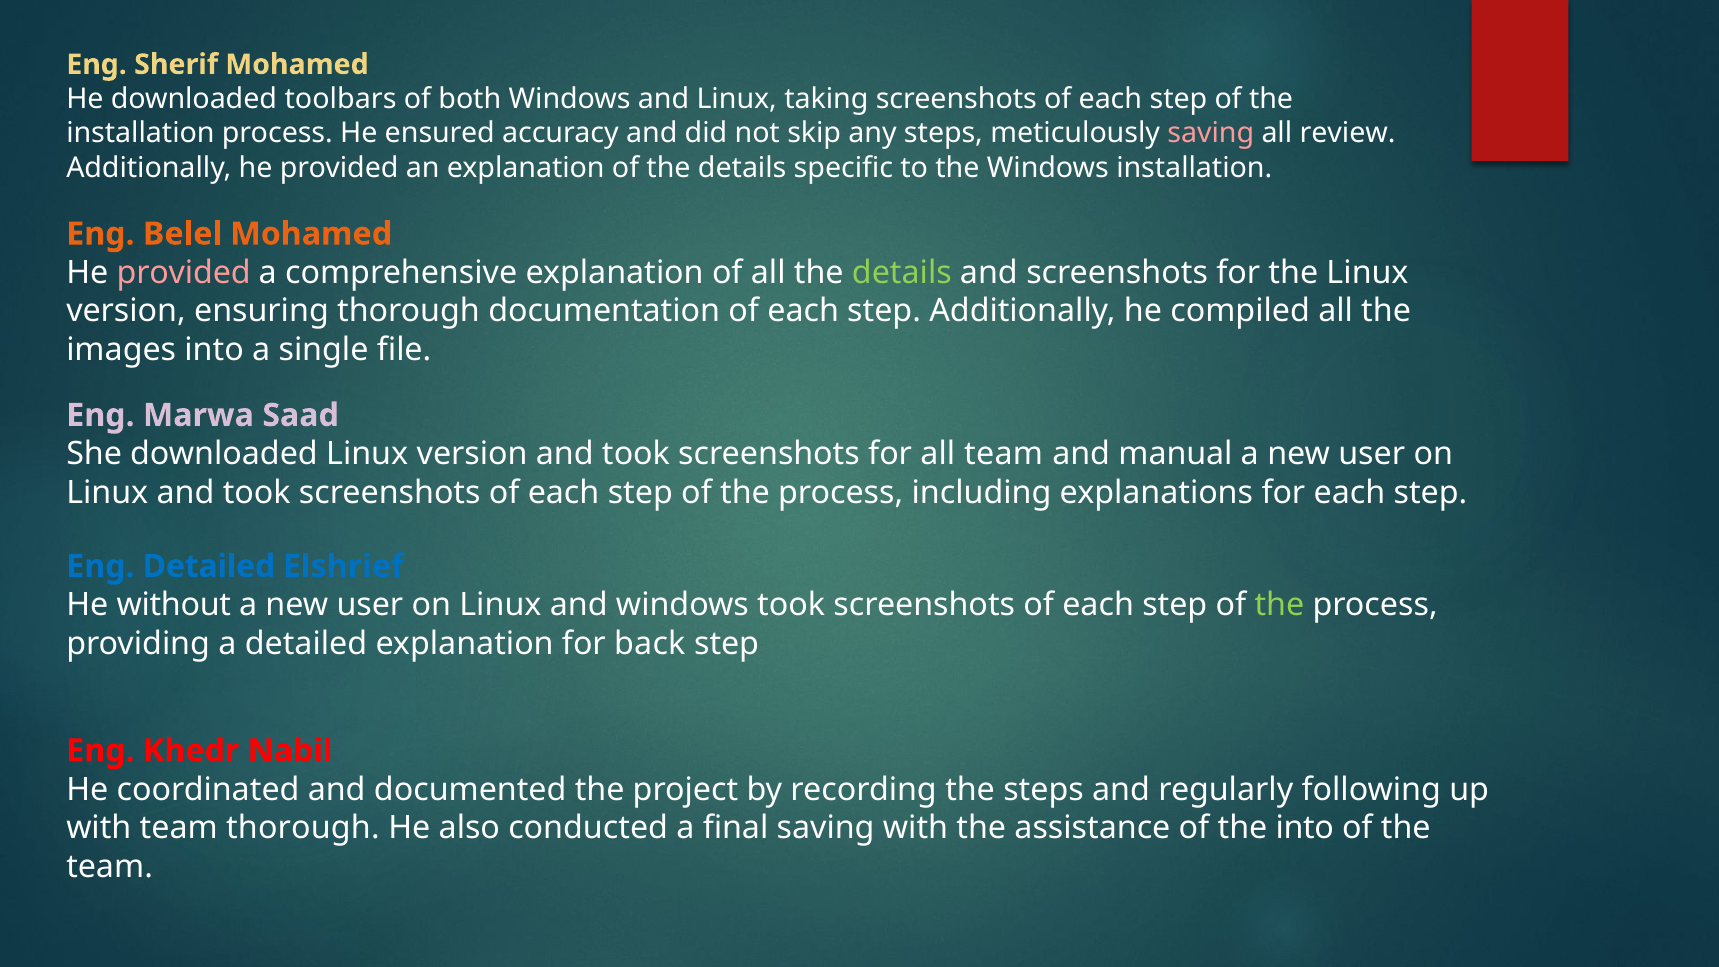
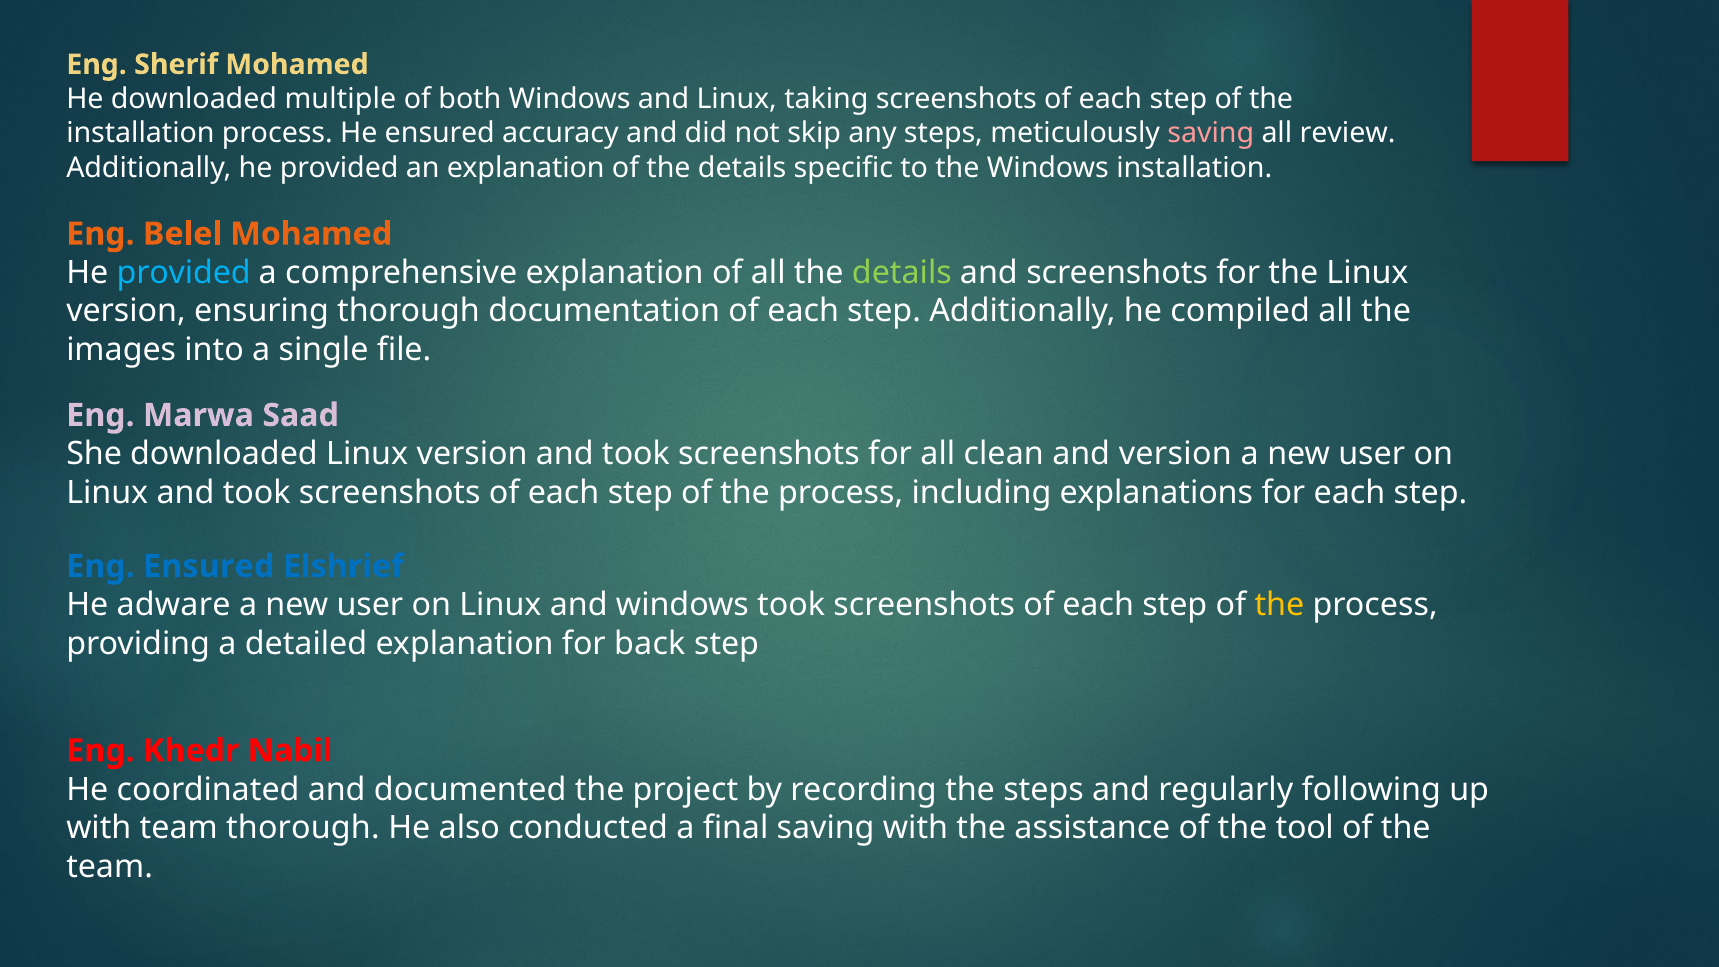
toolbars: toolbars -> multiple (340, 99)
provided colour: pink -> light blue (184, 273)
all team: team -> clean (1004, 454)
and manual: manual -> version (1175, 454)
Eng Detailed: Detailed -> Ensured (209, 566)
without: without -> adware (174, 605)
the colour: light green -> yellow (1279, 605)
the into: into -> tool (1305, 828)
